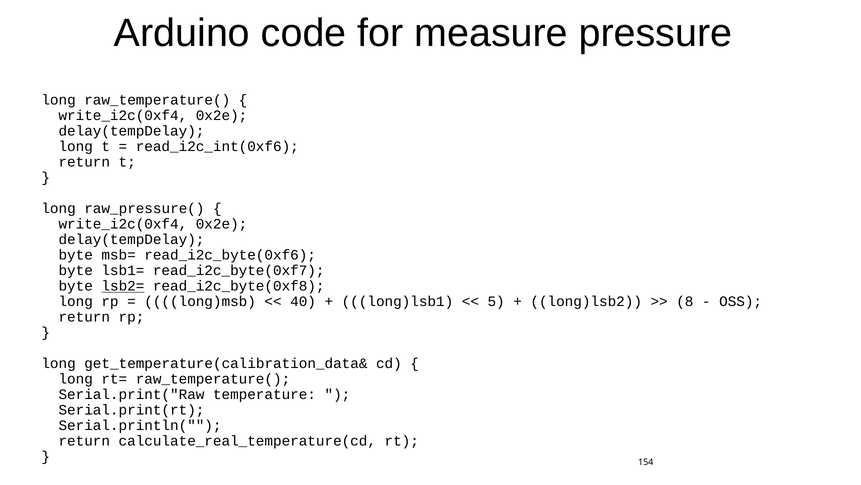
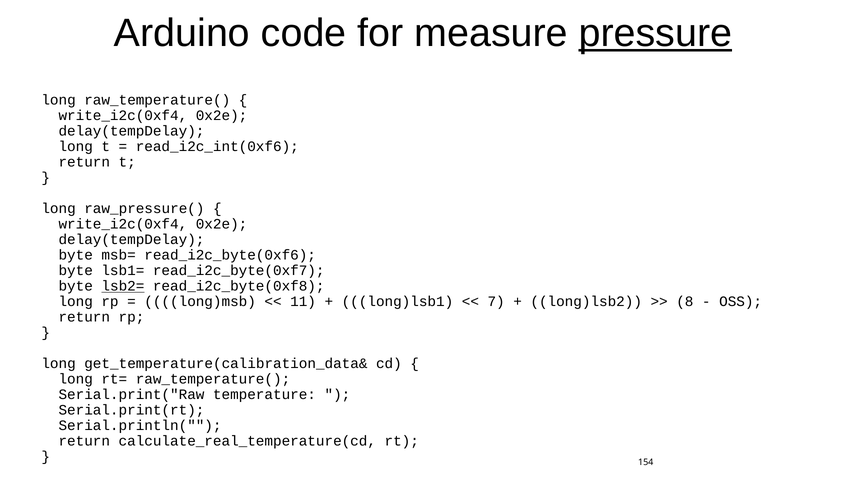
pressure underline: none -> present (655, 33)
40: 40 -> 11 (303, 301)
5: 5 -> 7 (496, 301)
